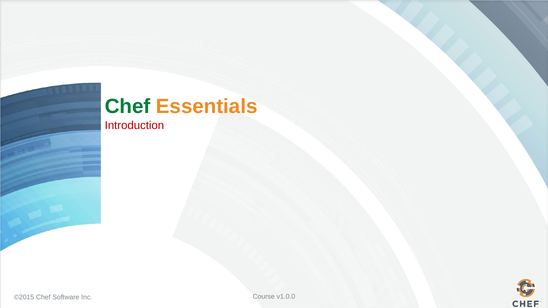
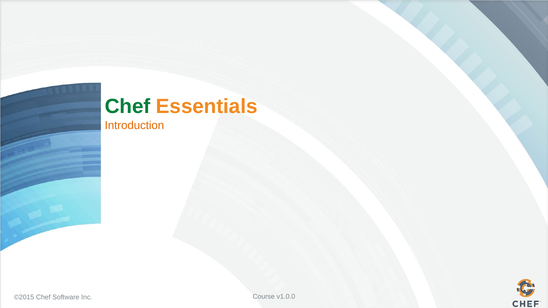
Introduction colour: red -> orange (134, 126)
